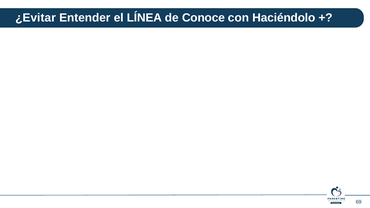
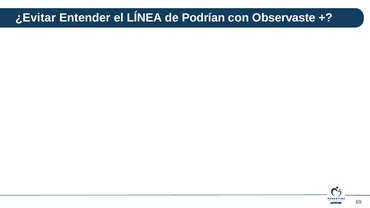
Conoce: Conoce -> Podrían (203, 18)
Haciéndolo: Haciéndolo -> Observaste (284, 18)
